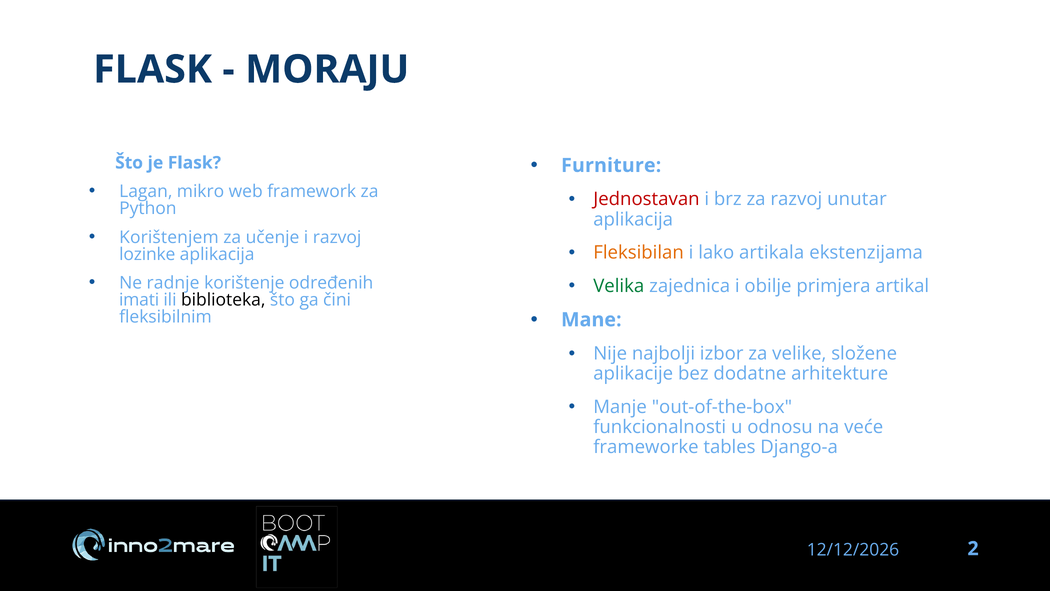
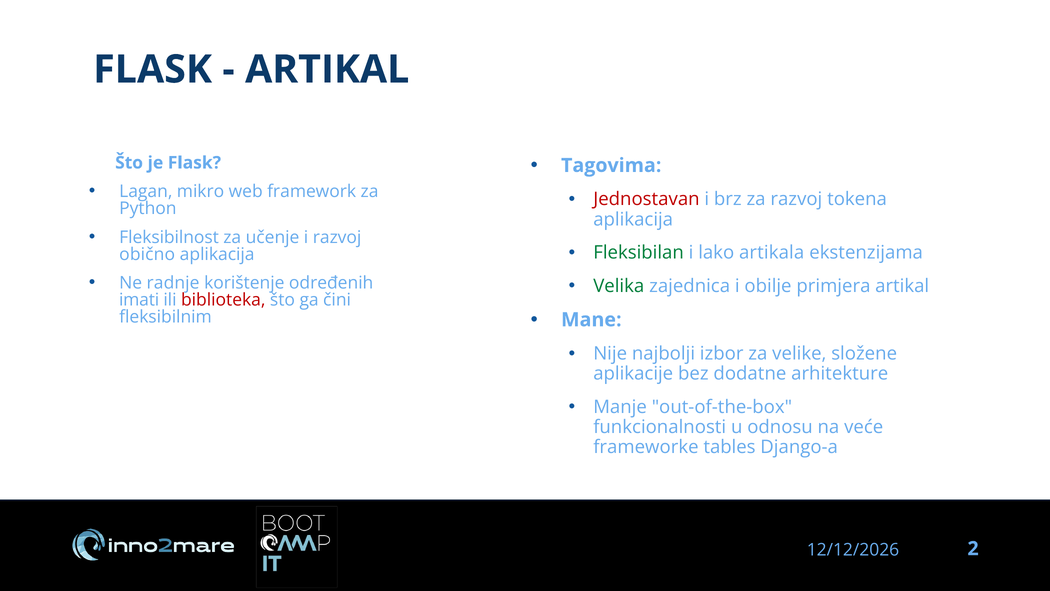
MORAJU: MORAJU -> ARTIKAL (327, 69)
Furniture: Furniture -> Tagovima (611, 165)
unutar: unutar -> tokena (857, 199)
Korištenjem: Korištenjem -> Fleksibilnost (169, 237)
Fleksibilan colour: orange -> green (639, 252)
lozinke: lozinke -> obično (147, 254)
biblioteka colour: black -> red (223, 300)
